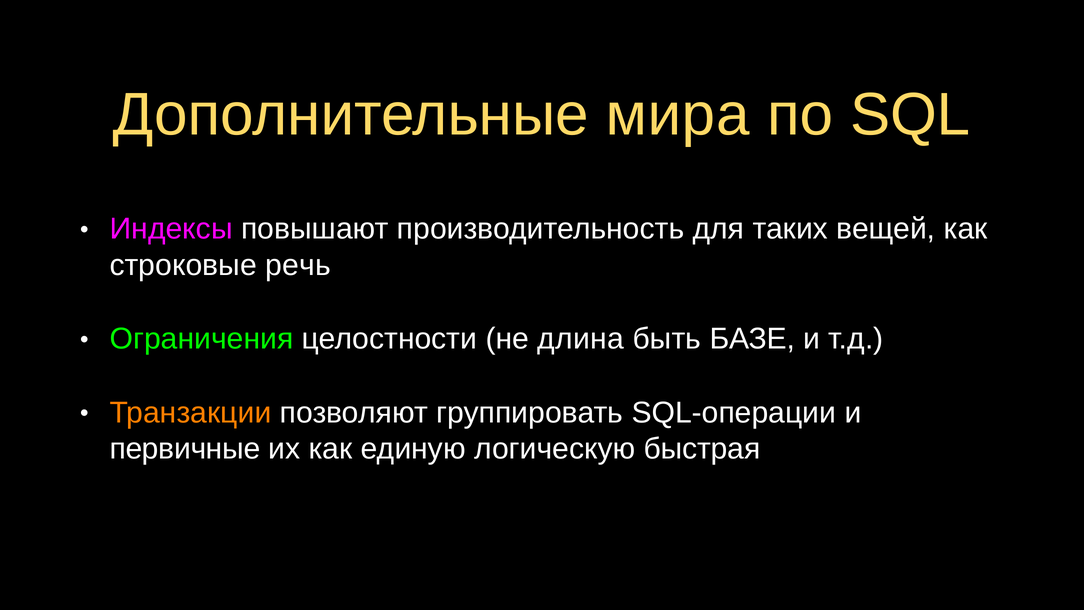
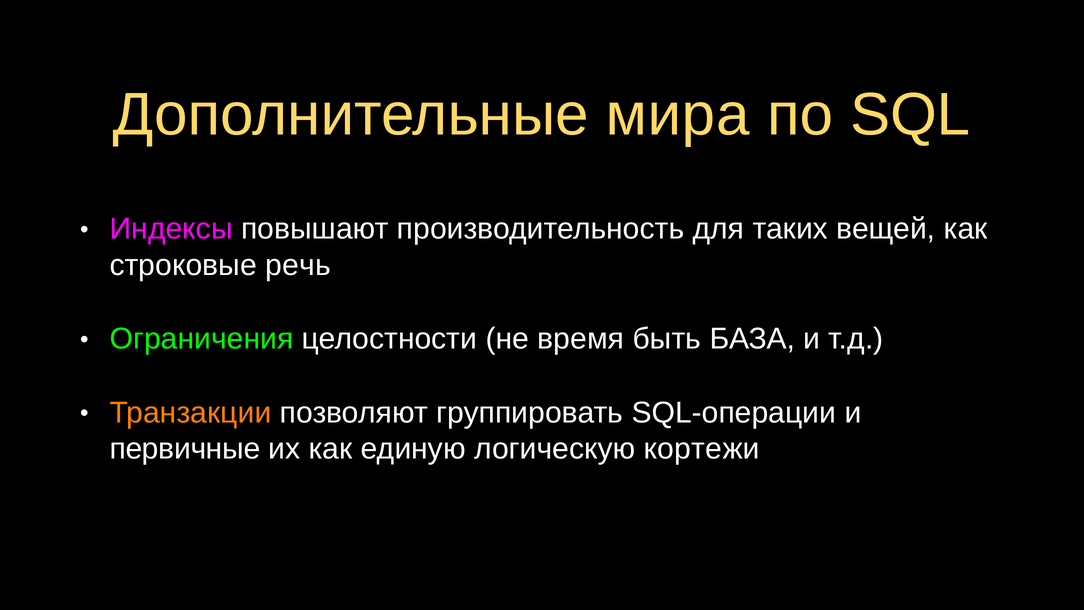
длина: длина -> время (581, 339)
БАЗЕ: БАЗЕ -> БАЗА (752, 339)
быстрая: быстрая -> кортежи (702, 449)
